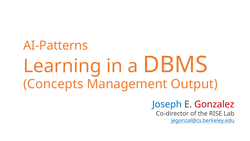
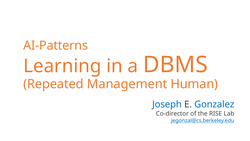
Concepts: Concepts -> Repeated (53, 84)
Output: Output -> Human (194, 84)
Gonzalez colour: red -> blue (214, 104)
